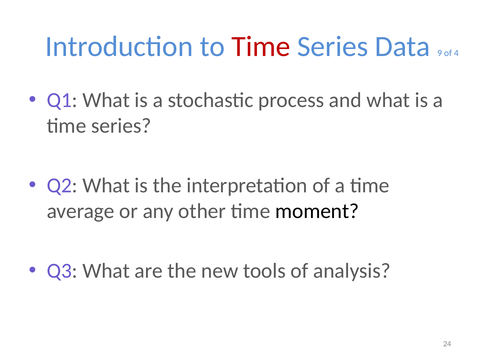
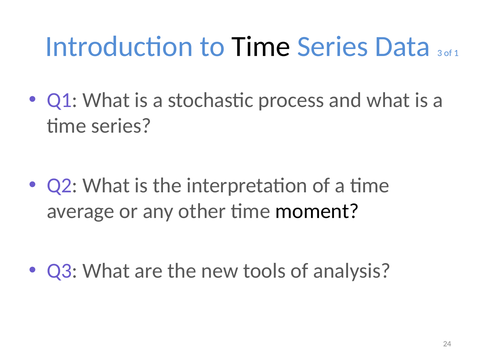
Time colour: red -> black (261, 46)
9: 9 -> 3 (440, 53)
4: 4 -> 1 (456, 53)
